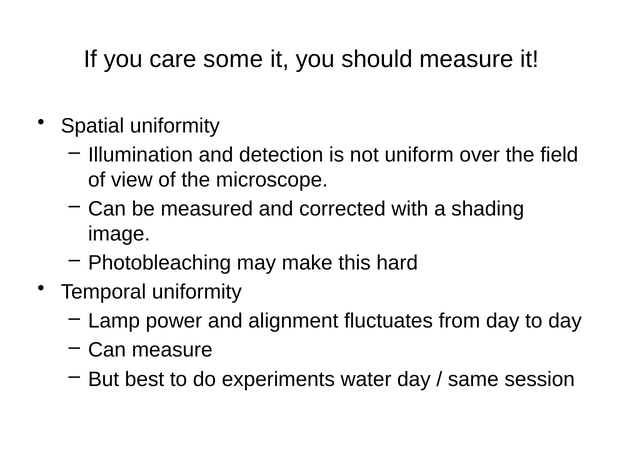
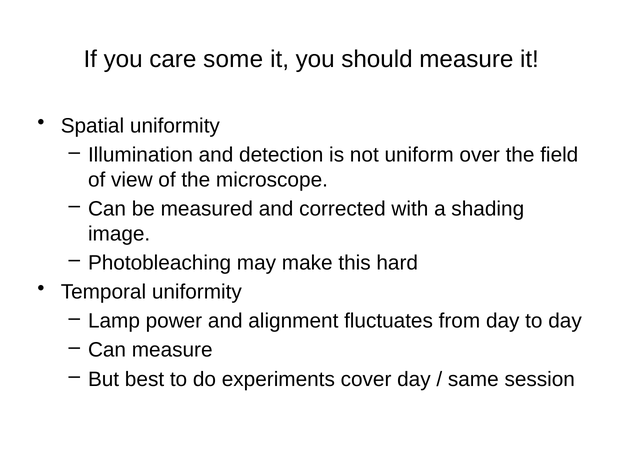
water: water -> cover (366, 379)
